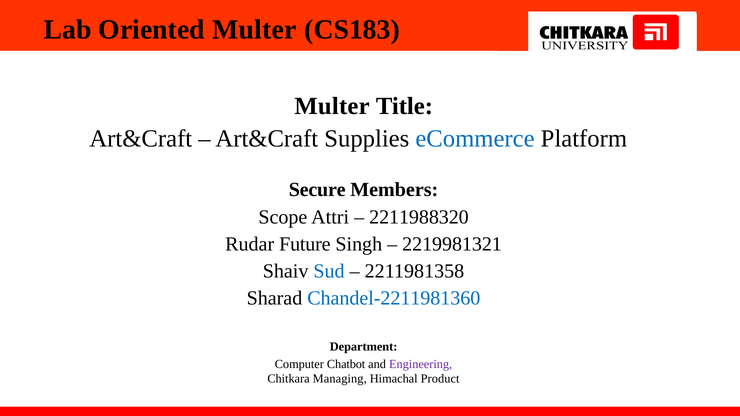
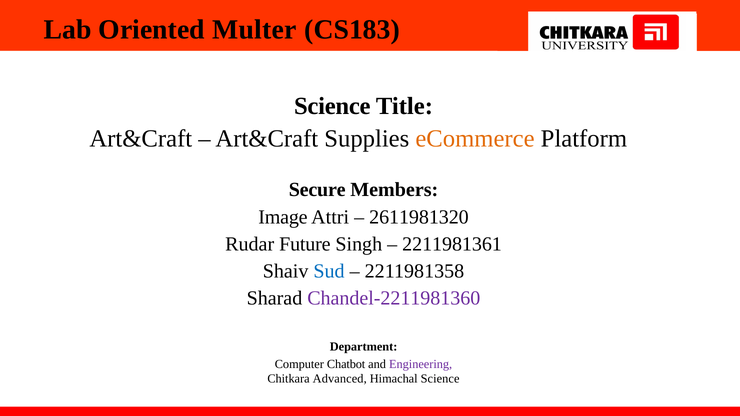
Multer: Multer -> Science (332, 106)
eCommerce colour: blue -> orange (475, 139)
Scope: Scope -> Image (283, 217)
2211988320: 2211988320 -> 2611981320 (419, 217)
2219981321: 2219981321 -> 2211981361 (452, 244)
Chandel-2211981360 colour: blue -> purple (394, 298)
Managing: Managing -> Advanced (340, 379)
Himachal Product: Product -> Science (440, 379)
